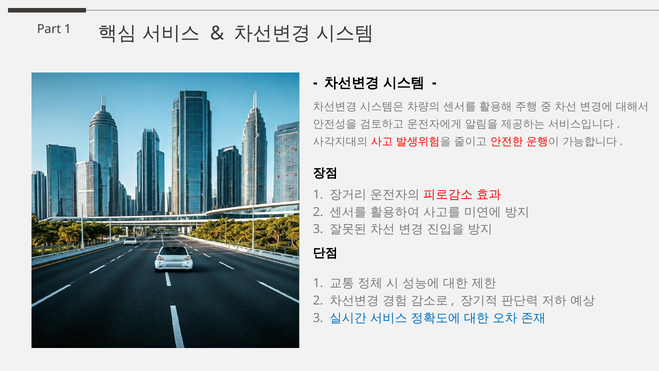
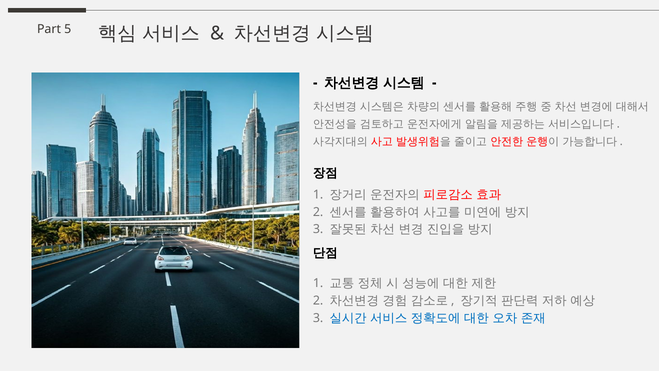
Part 1: 1 -> 5 (68, 29)
